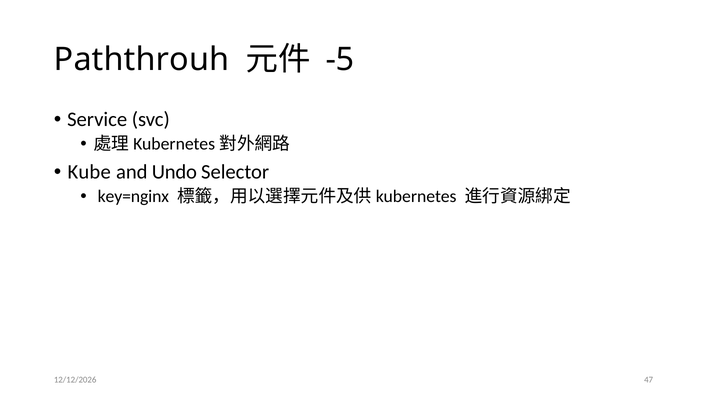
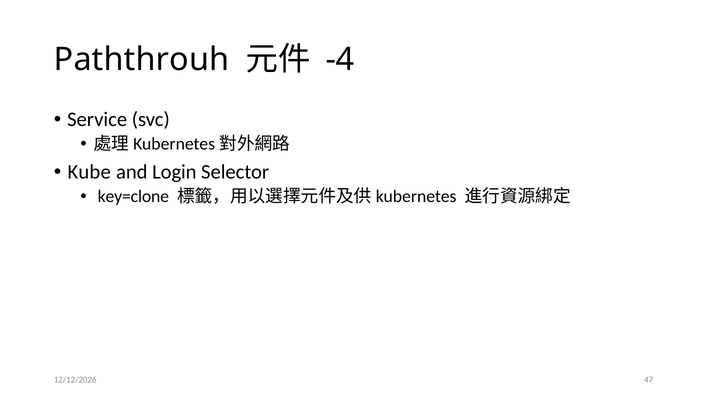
-5: -5 -> -4 (340, 59)
Undo: Undo -> Login (174, 172)
key=nginx: key=nginx -> key=clone (133, 196)
